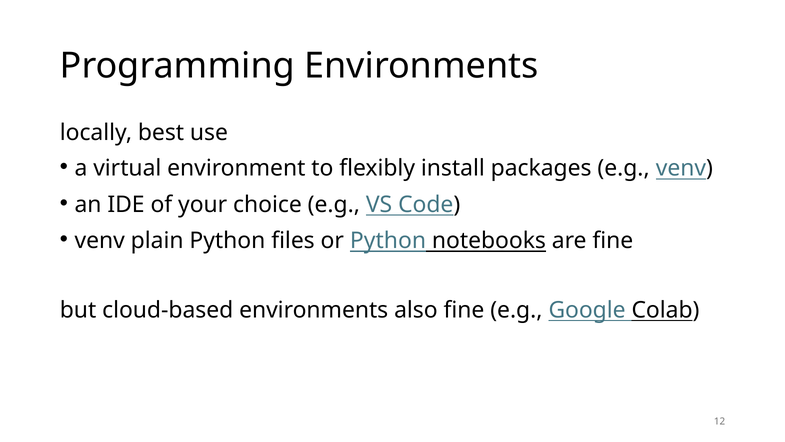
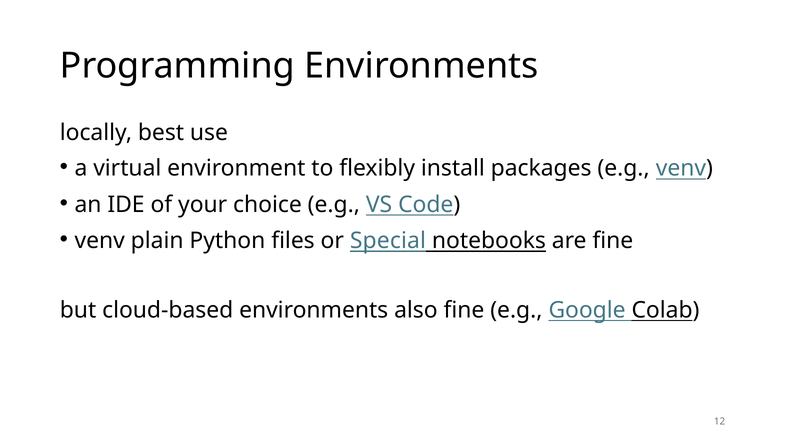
or Python: Python -> Special (388, 241)
